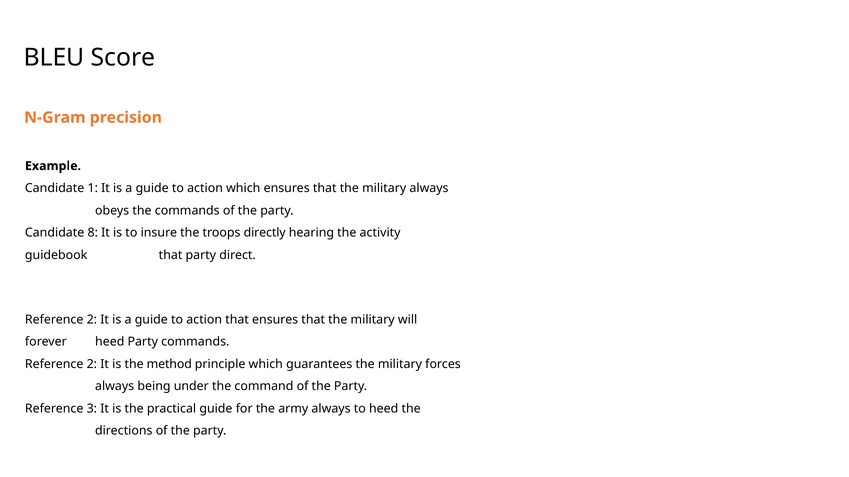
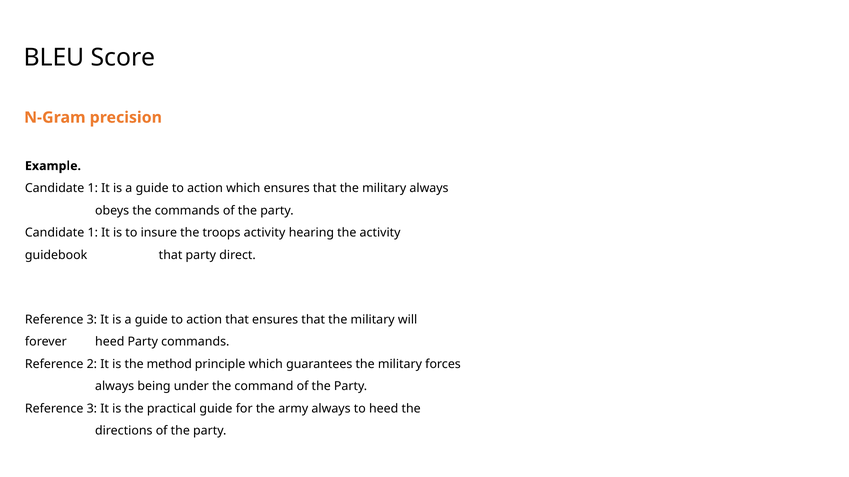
8: 8 -> 1 (93, 233)
troops directly: directly -> activity (265, 233)
2: 2 -> 3 (92, 320)
